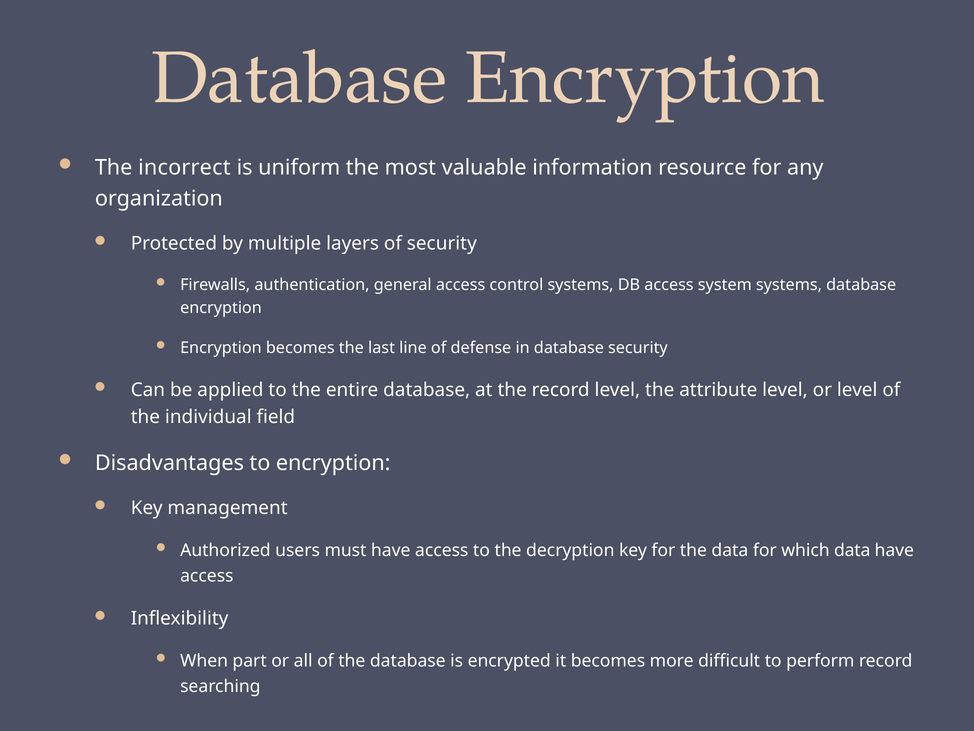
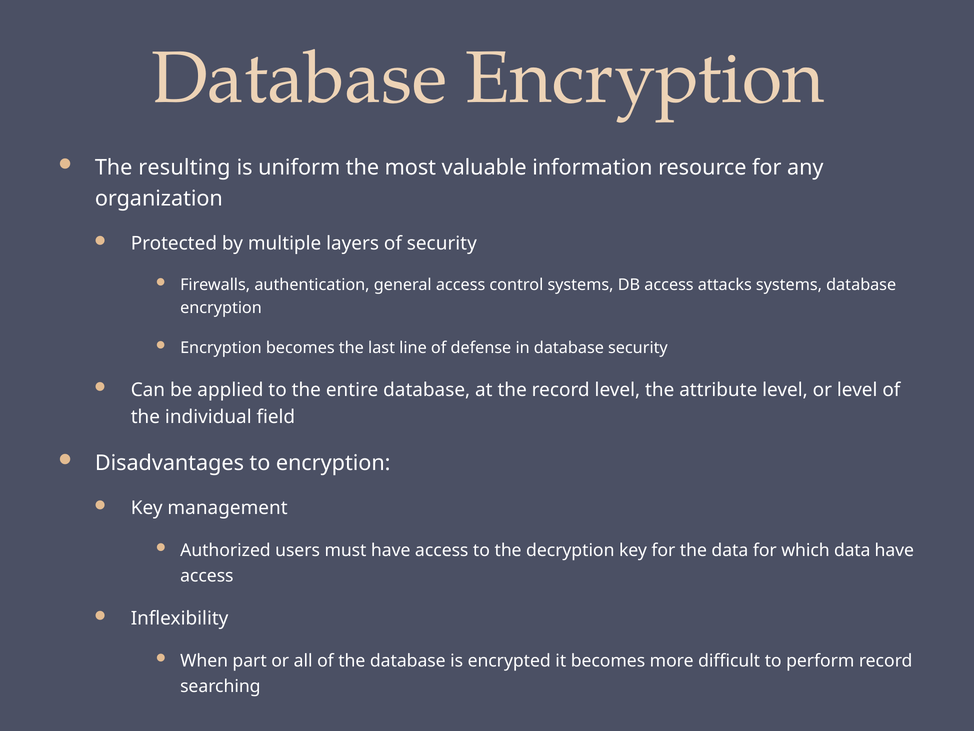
incorrect: incorrect -> resulting (184, 167)
system: system -> attacks (725, 284)
